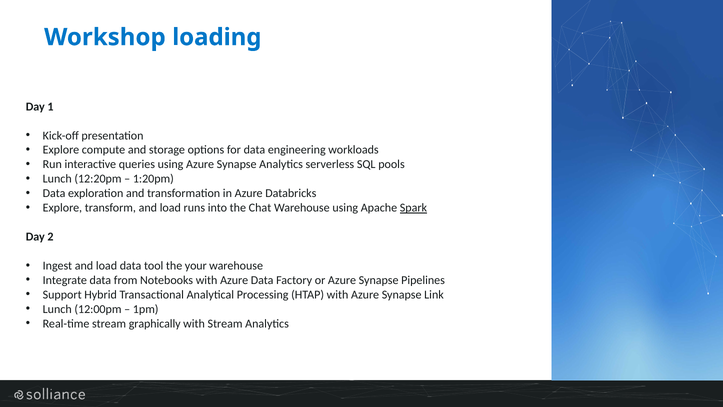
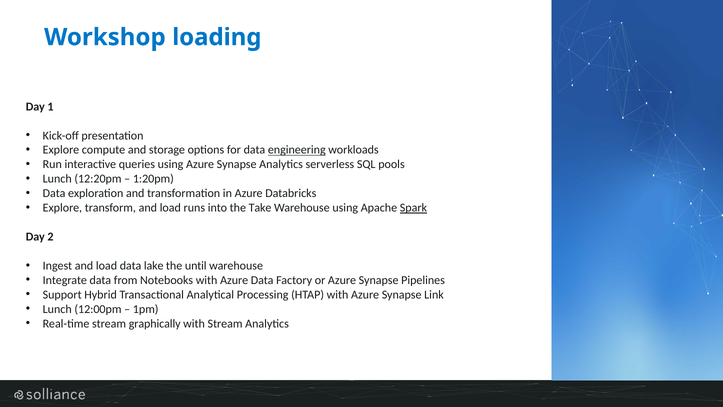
engineering underline: none -> present (297, 150)
Chat: Chat -> Take (260, 208)
tool: tool -> lake (154, 266)
your: your -> until (196, 266)
